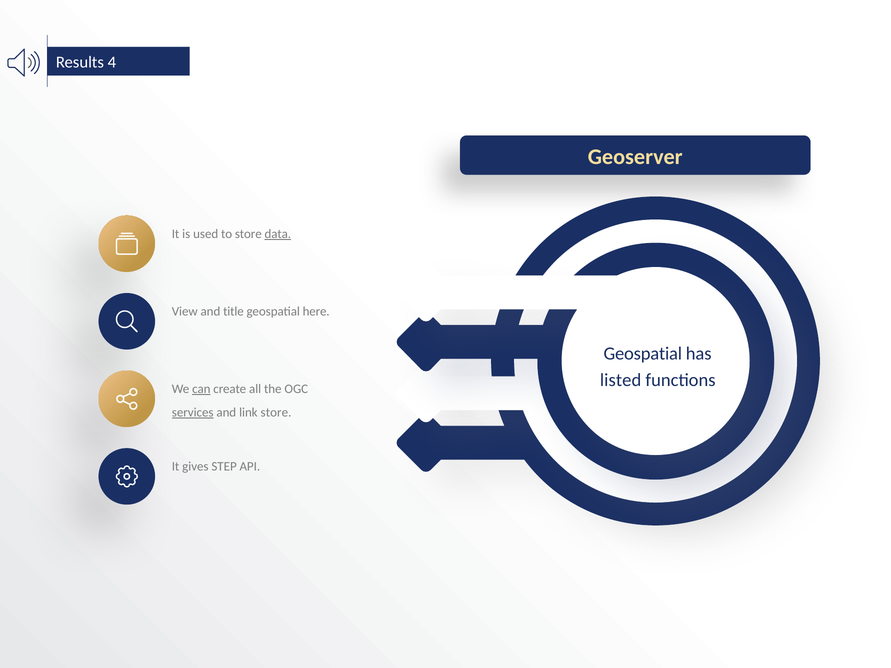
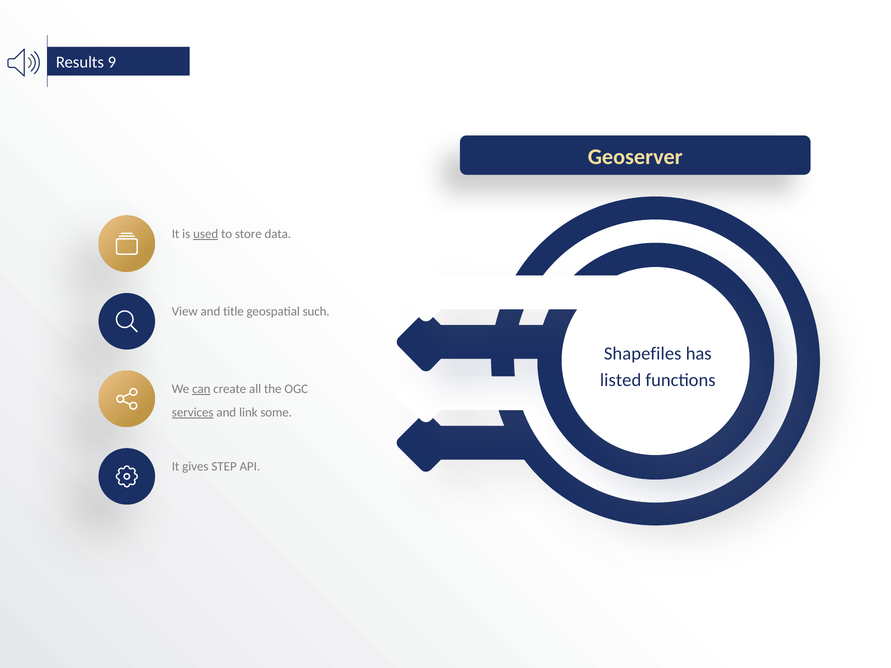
4: 4 -> 9 (112, 62)
used underline: none -> present (206, 234)
data underline: present -> none (278, 234)
here: here -> such (316, 312)
Geospatial: Geospatial -> Shapefiles (643, 354)
link store: store -> some (276, 413)
